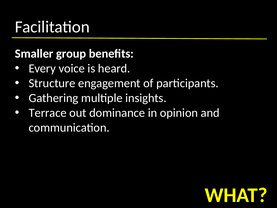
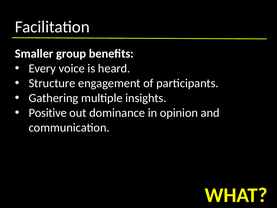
Terrace: Terrace -> Positive (48, 113)
